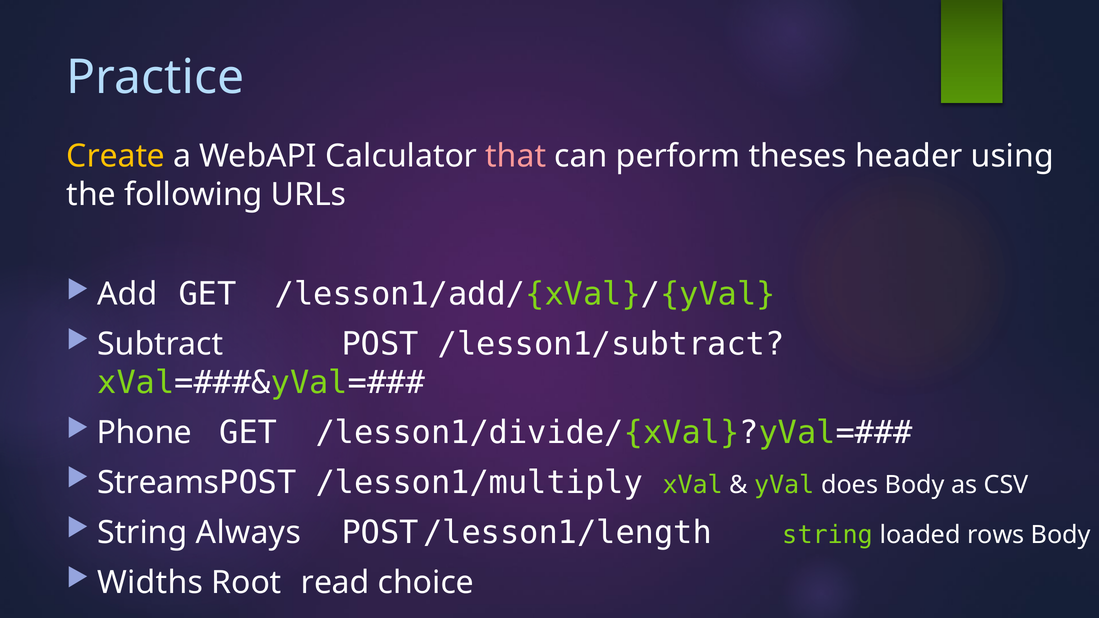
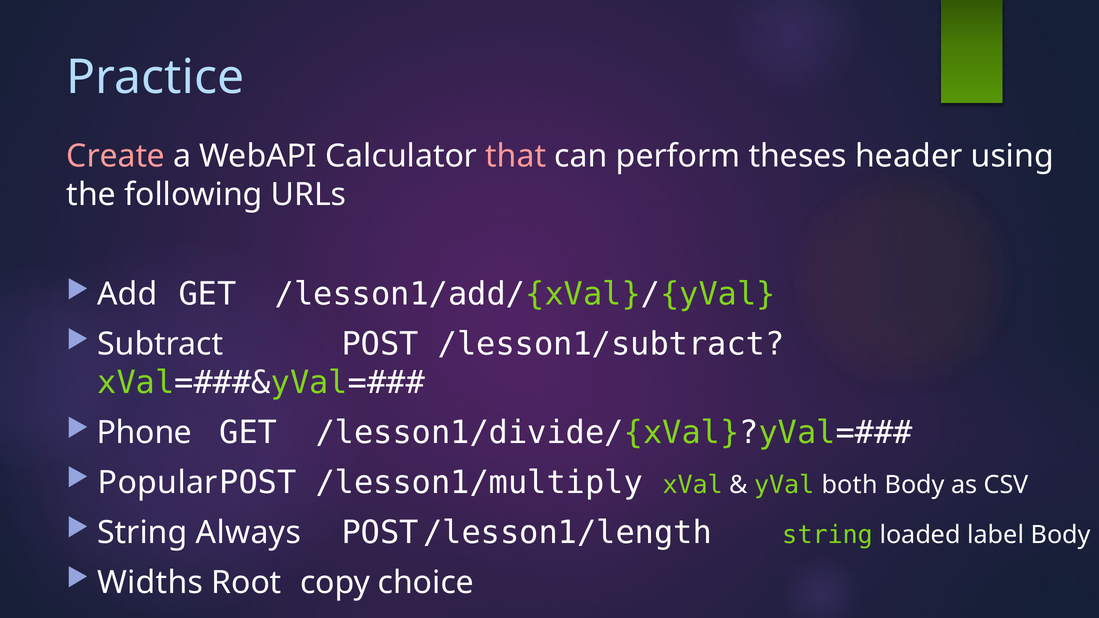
Create colour: yellow -> pink (116, 156)
Streams: Streams -> Popular (158, 483)
does: does -> both (850, 485)
rows: rows -> label (996, 535)
read: read -> copy (335, 583)
